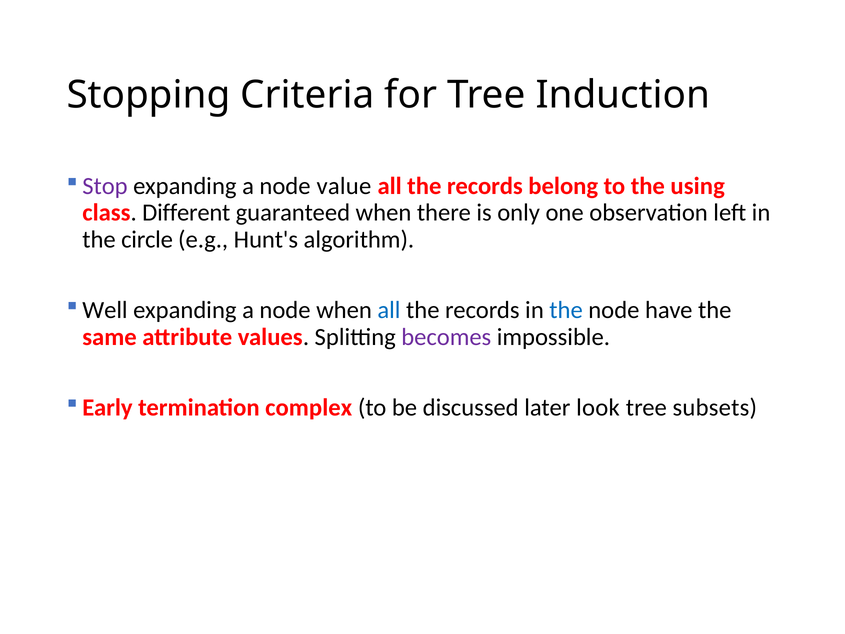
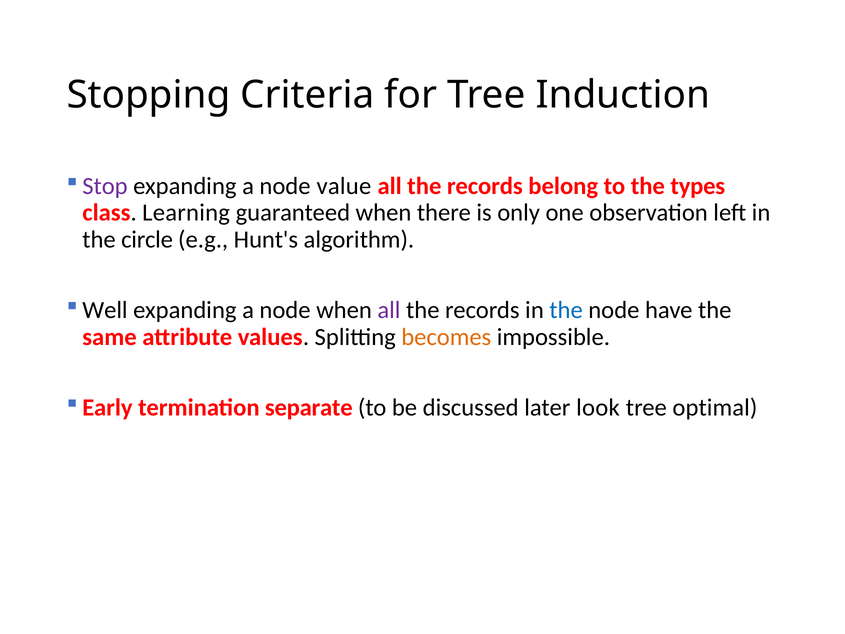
using: using -> types (698, 186)
Different: Different -> Learning (186, 213)
all colour: blue -> purple (389, 310)
becomes colour: purple -> orange (446, 337)
complex: complex -> separate (309, 408)
subsets: subsets -> optimal (715, 408)
